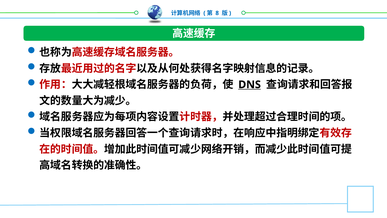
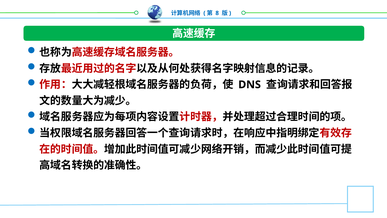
DNS underline: present -> none (250, 85)
